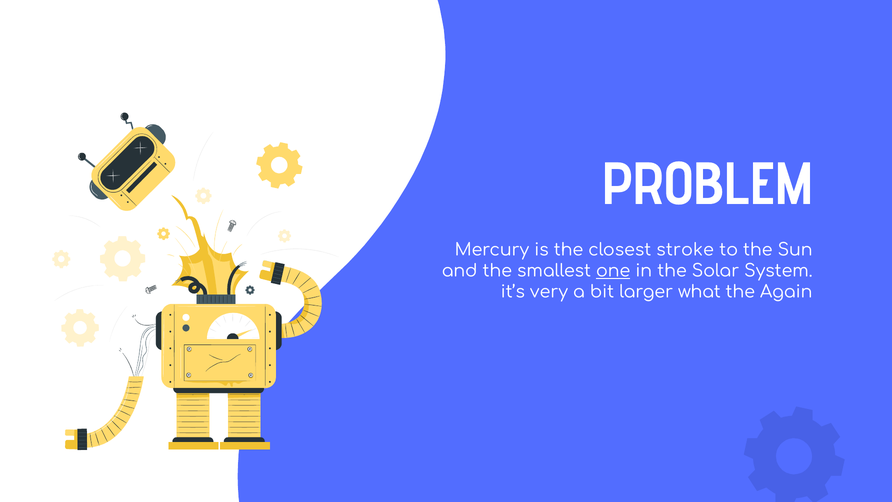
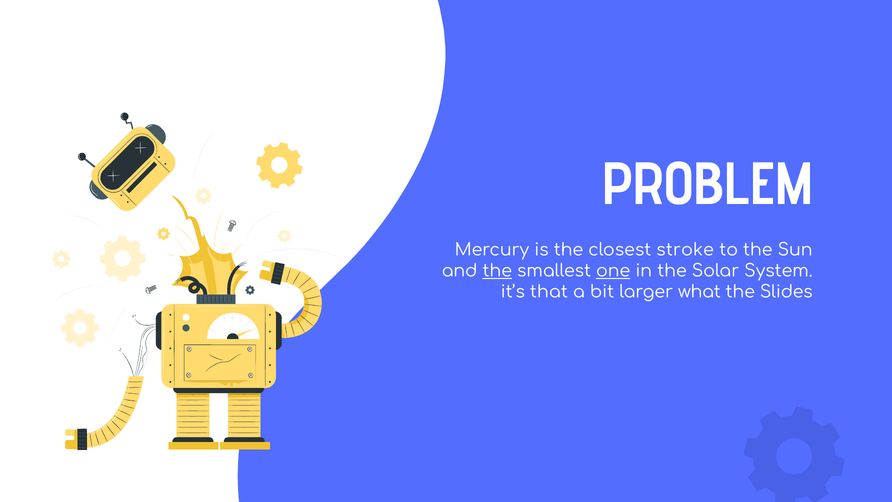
the underline: none -> present (497, 271)
very: very -> that (549, 292)
Again: Again -> Slides (786, 292)
